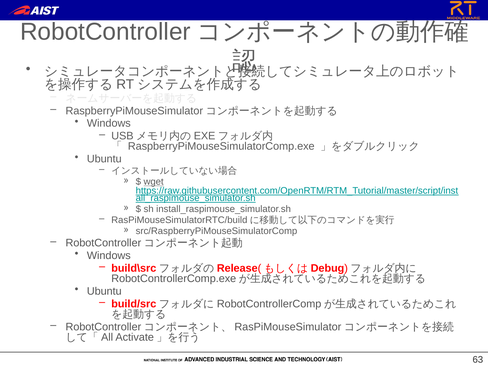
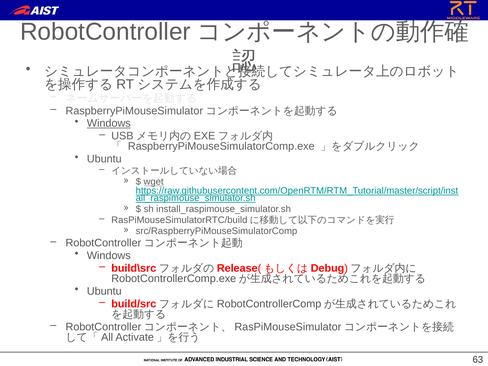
Windows underline: none -> present (109, 123)
